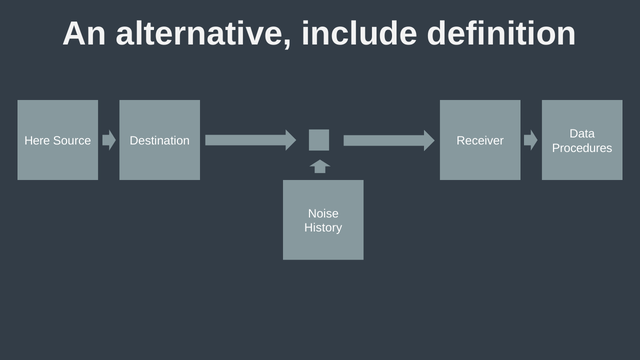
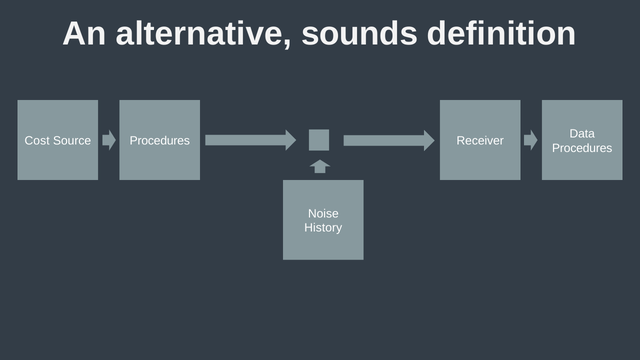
include: include -> sounds (360, 34)
Here: Here -> Cost (37, 141)
Source Destination: Destination -> Procedures (160, 141)
